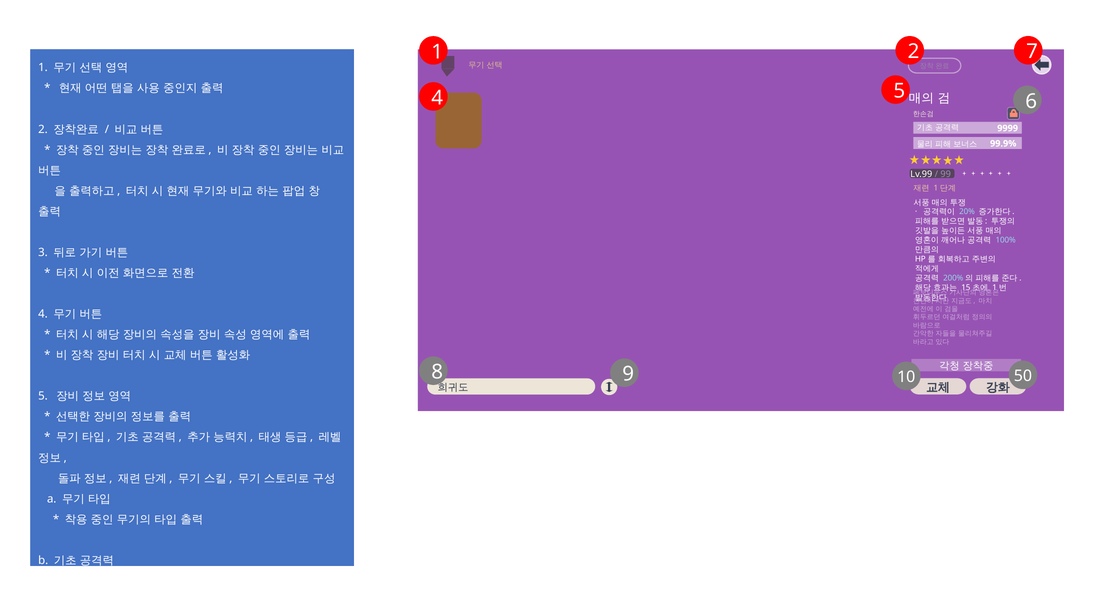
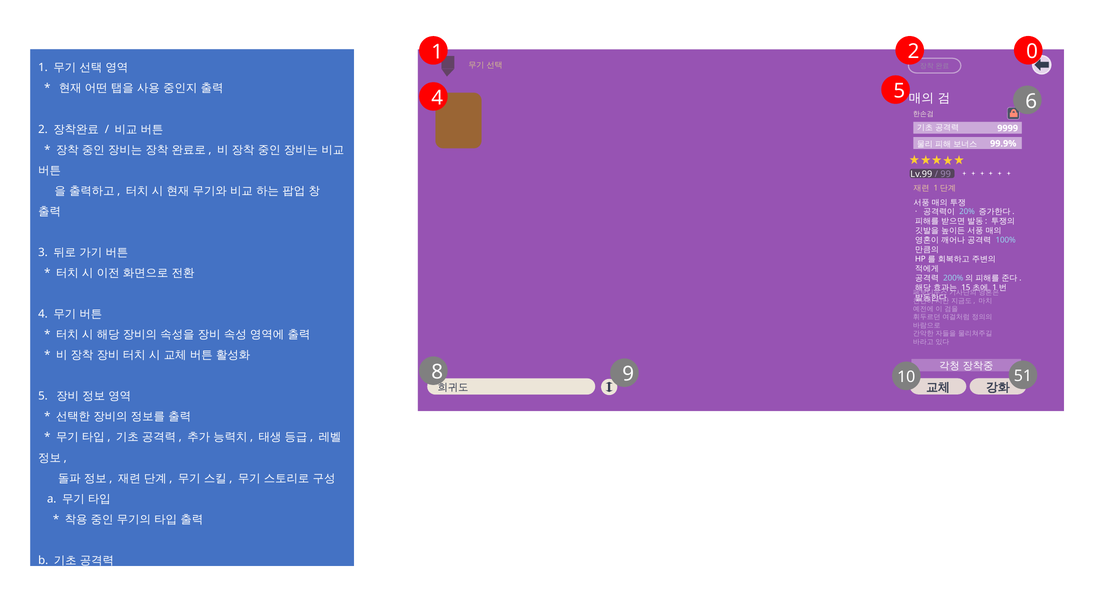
7: 7 -> 0 (1032, 52)
50: 50 -> 51 (1023, 376)
